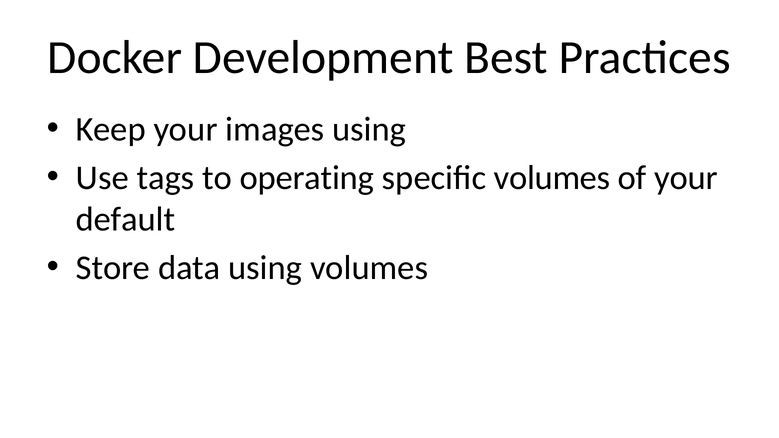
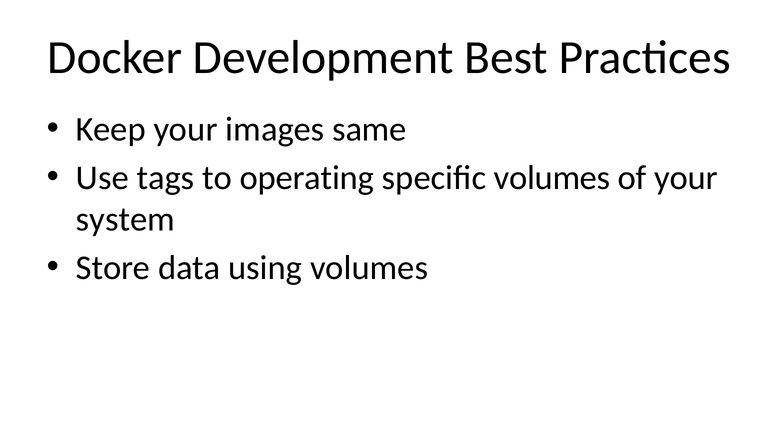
images using: using -> same (369, 129)
default: default -> system (125, 219)
